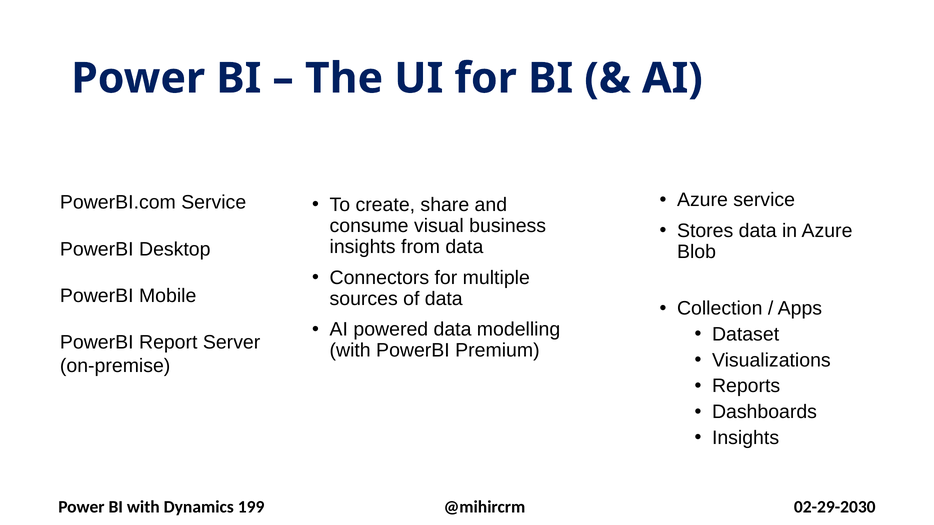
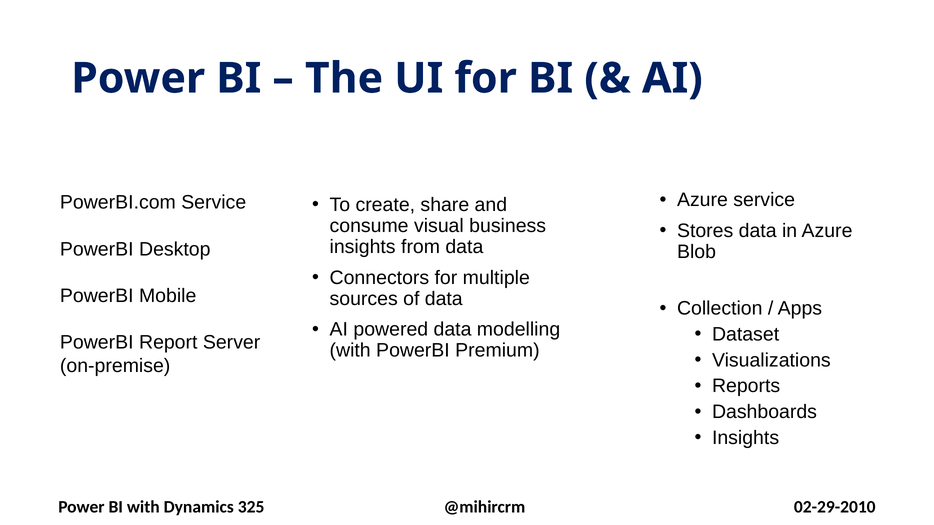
199: 199 -> 325 (251, 507)
02-29-2030: 02-29-2030 -> 02-29-2010 (835, 507)
